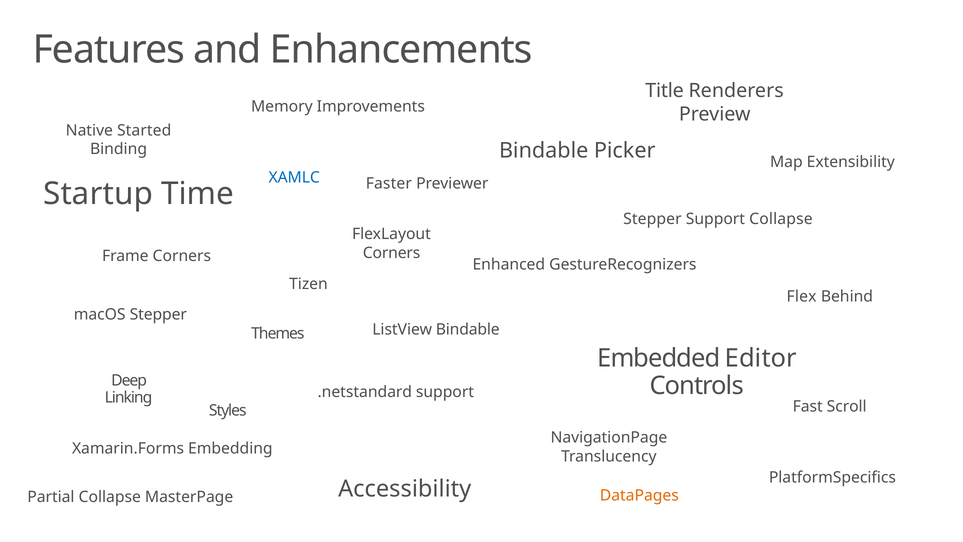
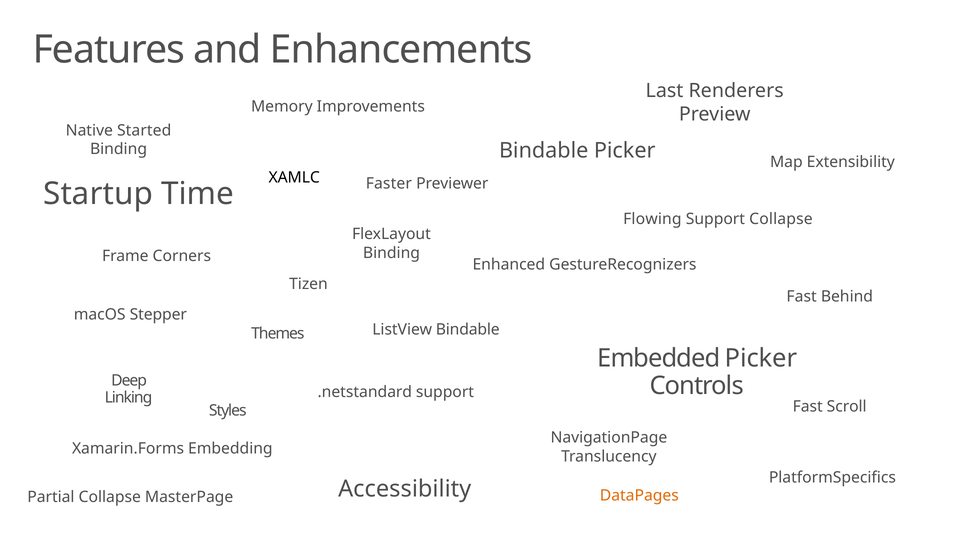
Title: Title -> Last (665, 91)
XAMLC colour: blue -> black (294, 177)
Stepper: Stepper -> Flowing (652, 219)
Corners: Corners -> Binding (391, 253)
Flex: Flex -> Fast (802, 296)
Embedded Editor: Editor -> Picker (761, 358)
